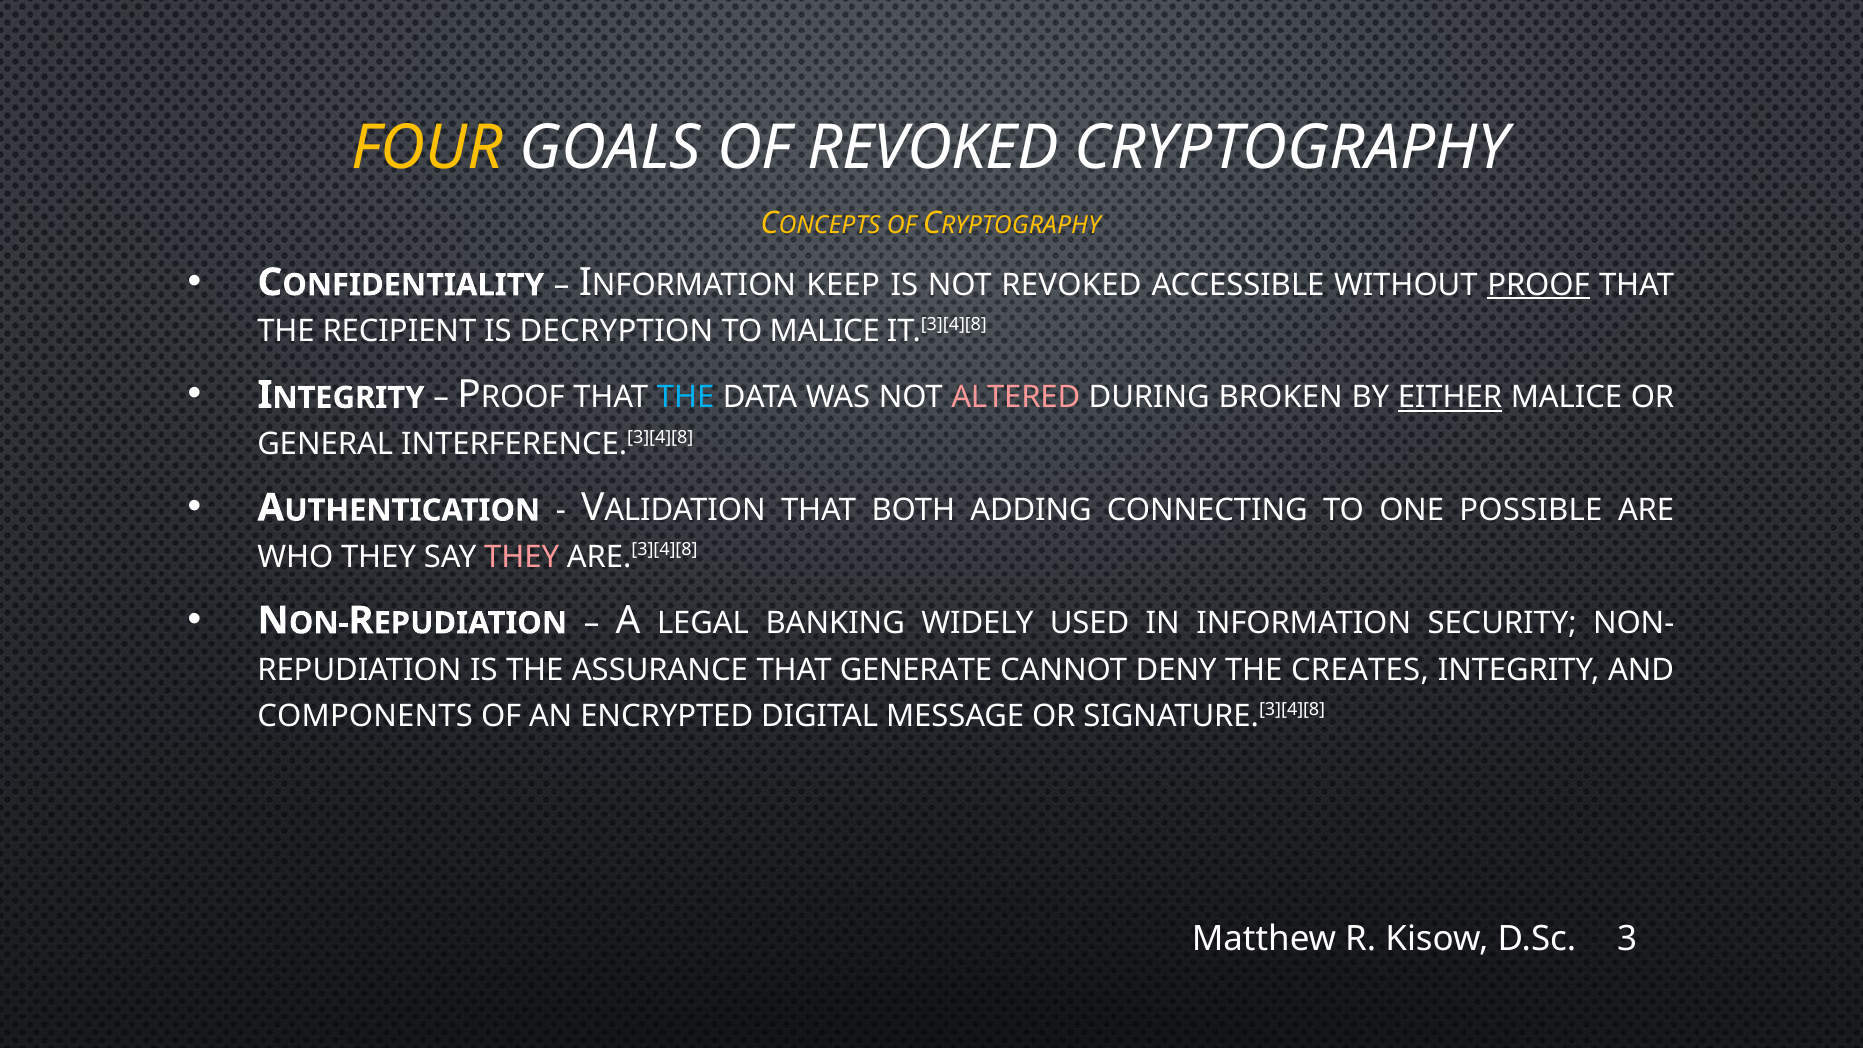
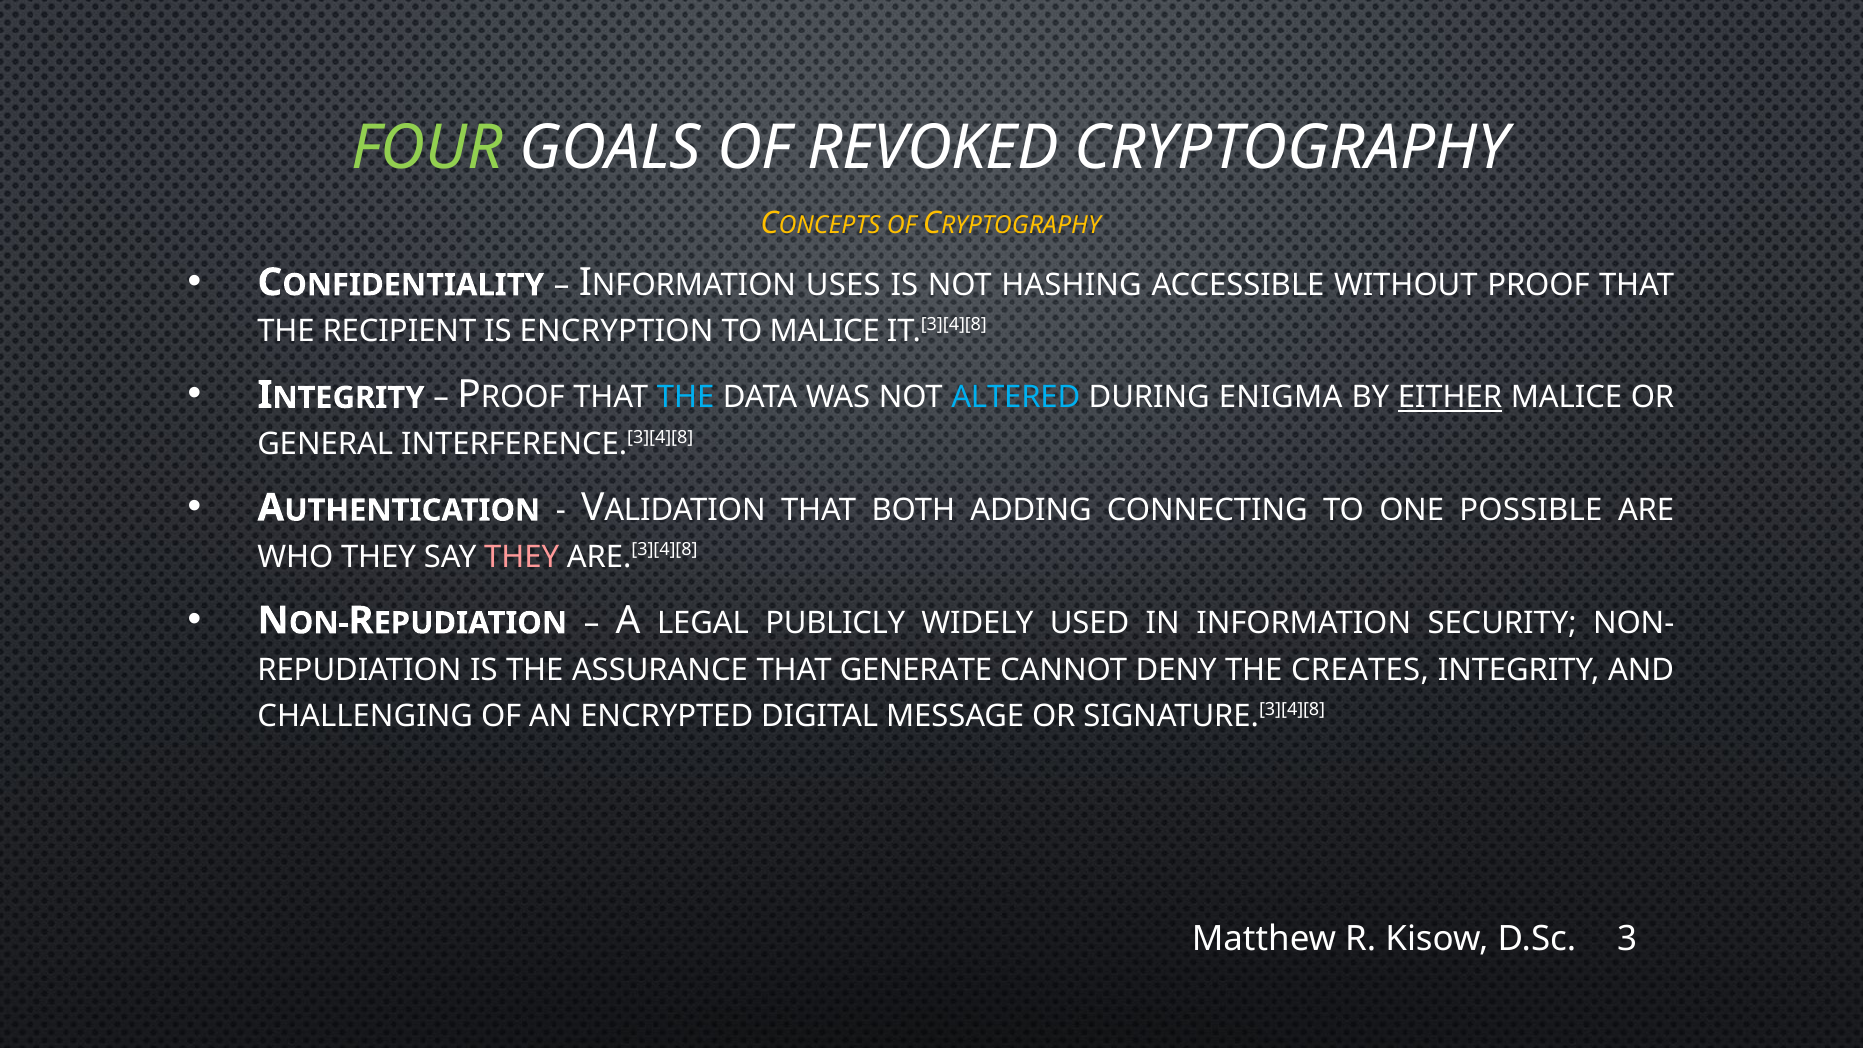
FOUR colour: yellow -> light green (427, 148)
KEEP: KEEP -> USES (843, 285)
NOT REVOKED: REVOKED -> HASHING (1072, 285)
PROOF underline: present -> none (1538, 285)
DECRYPTION: DECRYPTION -> ENCRYPTION (617, 332)
ALTERED colour: pink -> light blue (1016, 398)
BROKEN: BROKEN -> ENIGMA (1281, 398)
BANKING: BANKING -> PUBLICLY (835, 623)
COMPONENTS: COMPONENTS -> CHALLENGING (365, 716)
